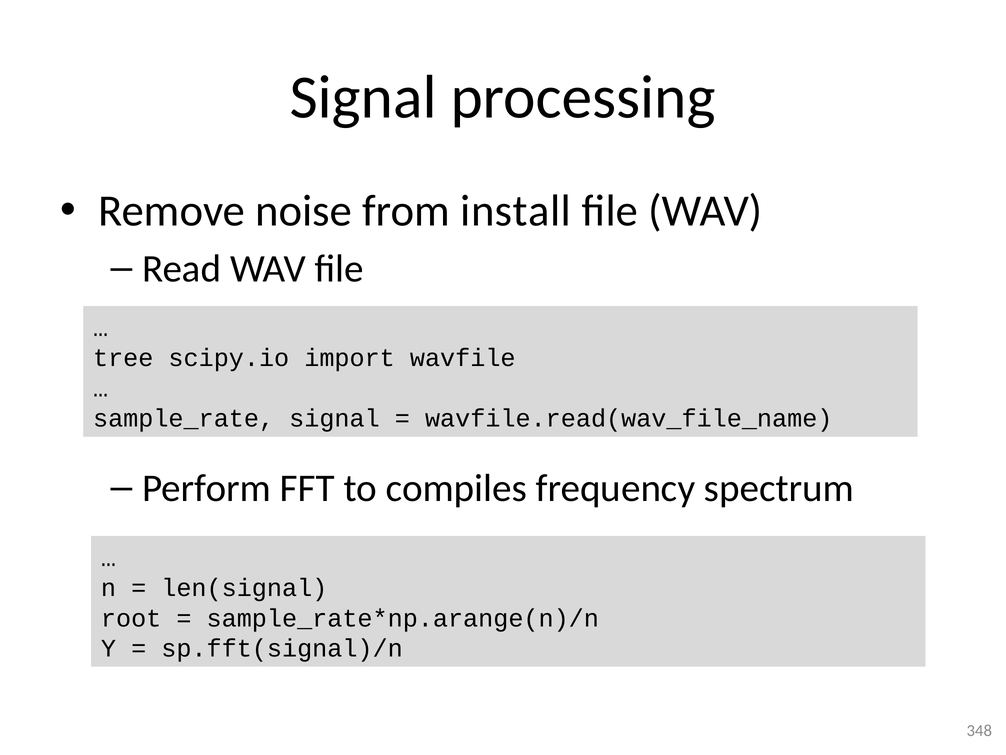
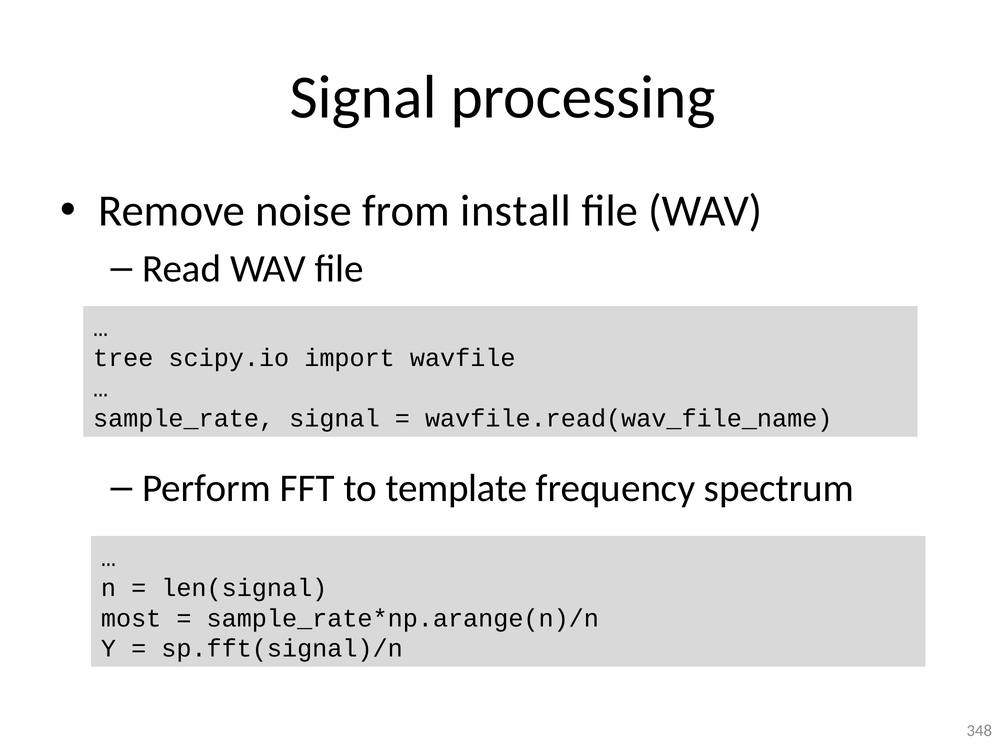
compiles: compiles -> template (456, 488)
root: root -> most (131, 618)
